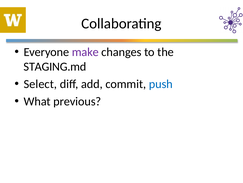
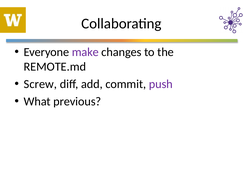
STAGING.md: STAGING.md -> REMOTE.md (55, 66)
Select: Select -> Screw (40, 84)
push colour: blue -> purple (161, 84)
